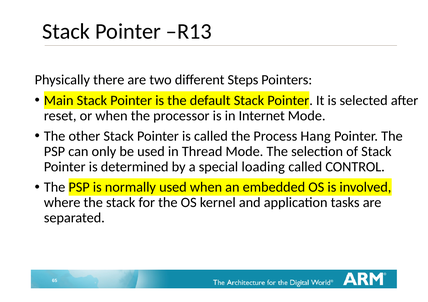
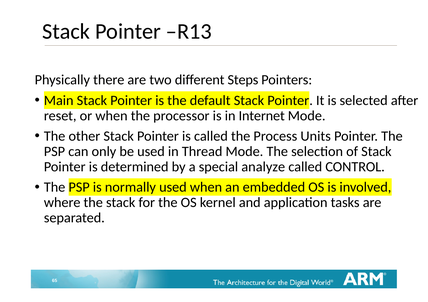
Hang: Hang -> Units (316, 136)
loading: loading -> analyze (263, 167)
